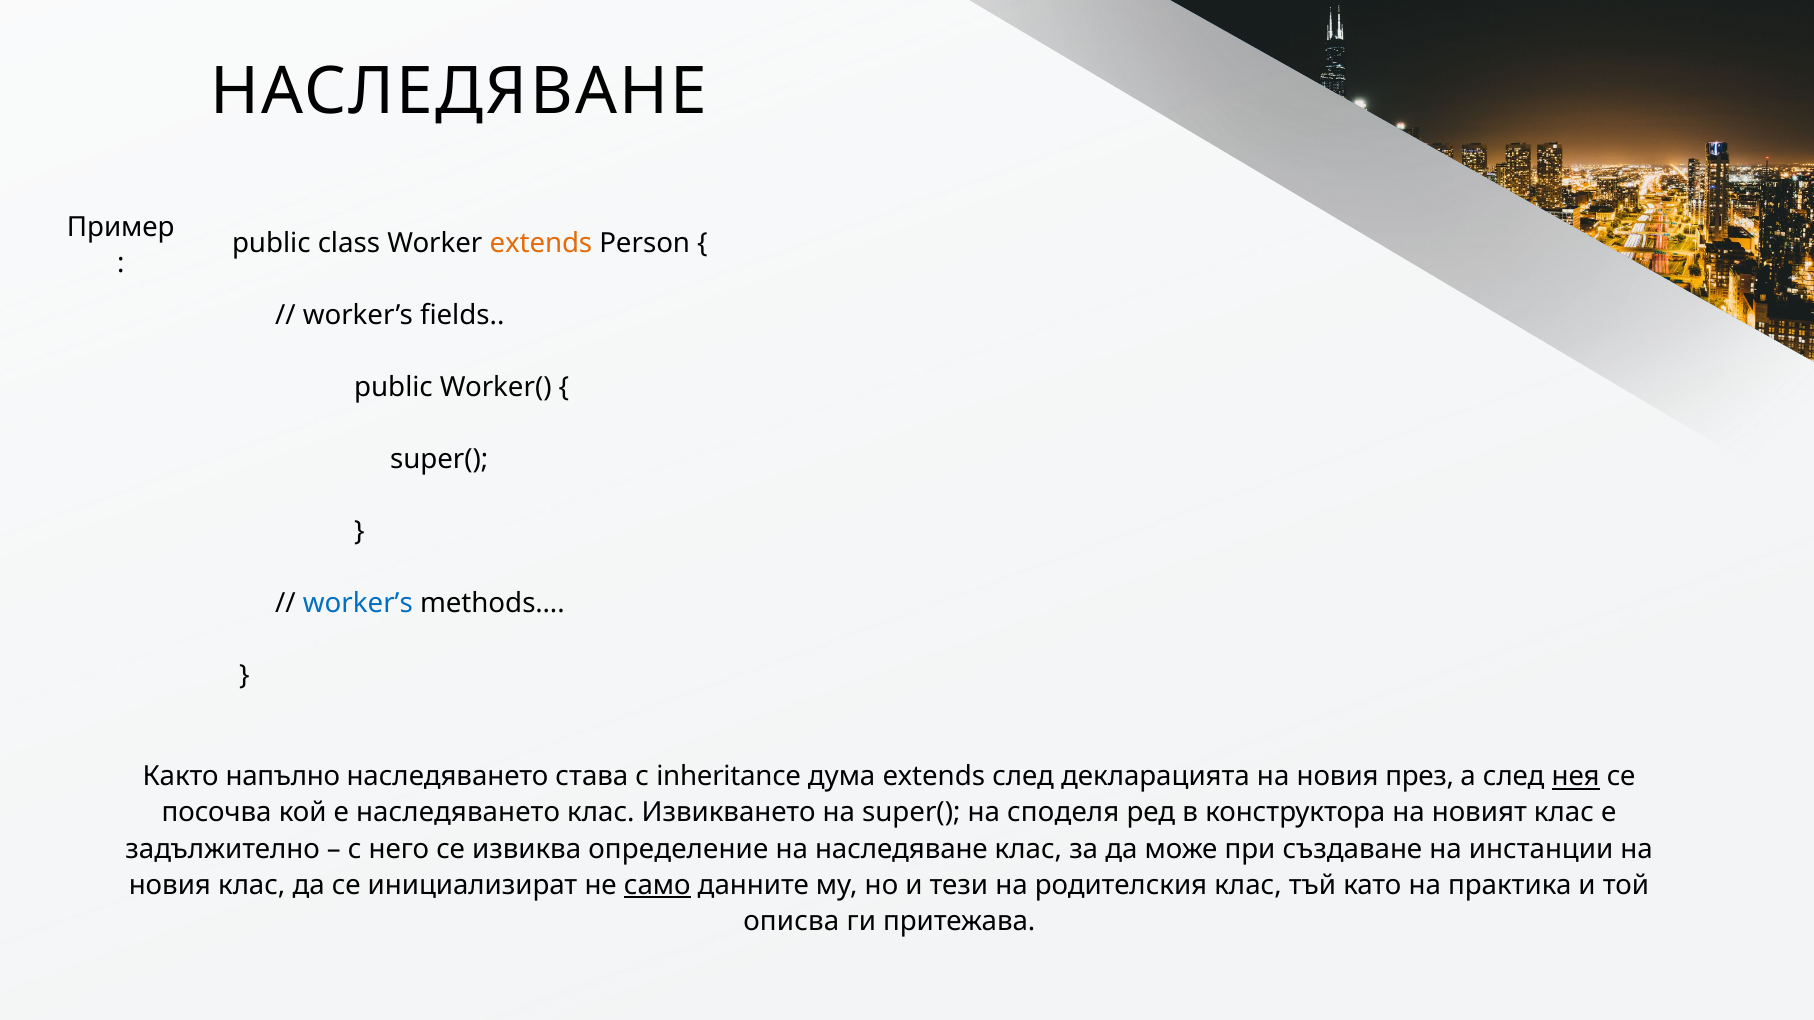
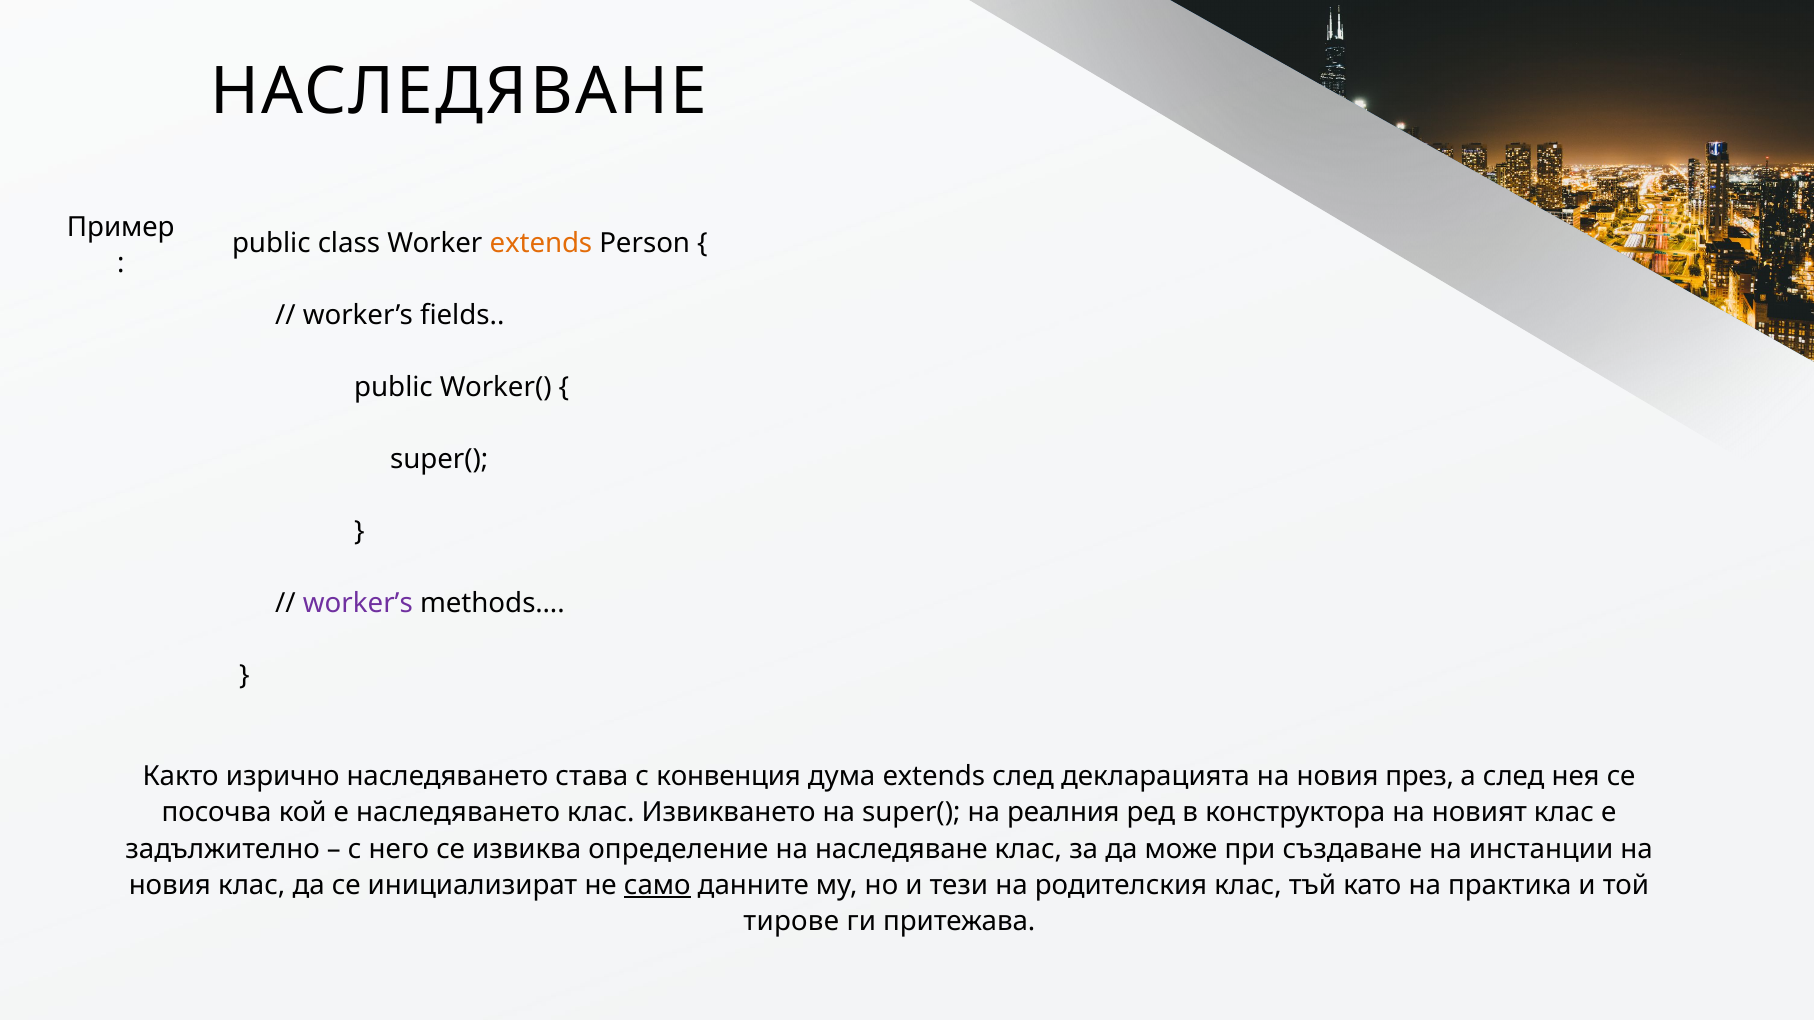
worker’s colour: blue -> purple (358, 604)
напълно: напълно -> изрично (283, 777)
inheritance: inheritance -> конвенция (729, 777)
нея underline: present -> none (1576, 777)
споделя: споделя -> реалния (1063, 813)
описва: описва -> тирове (791, 921)
